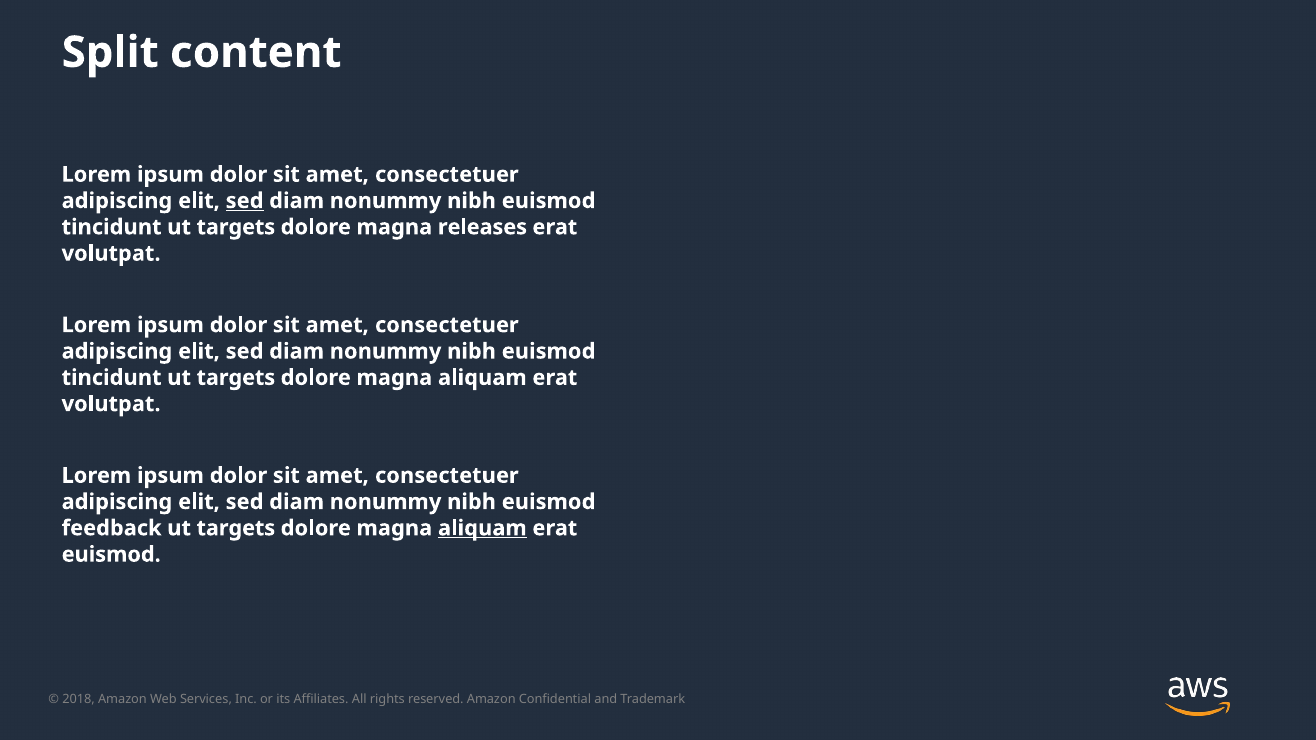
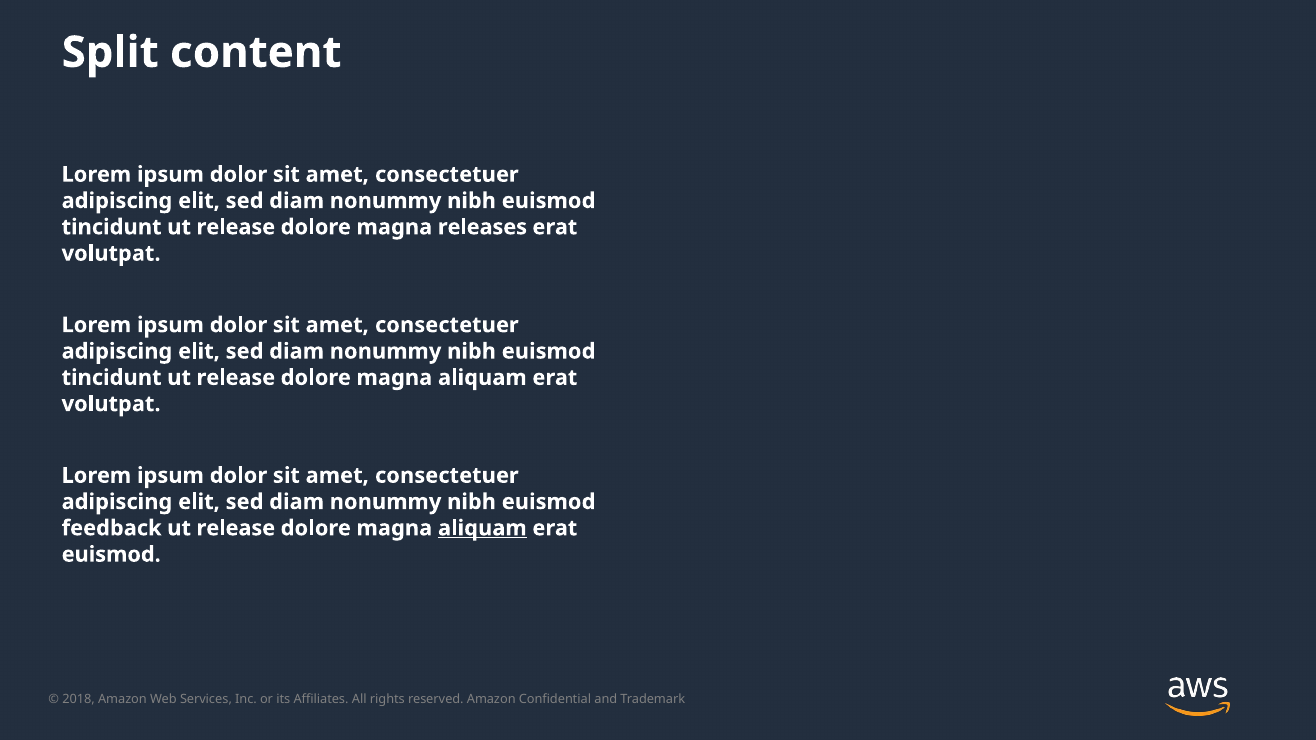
sed underline: present -> none (245, 201)
targets: targets -> release (236, 227)
targets: targets -> release (236, 378)
targets: targets -> release (236, 528)
